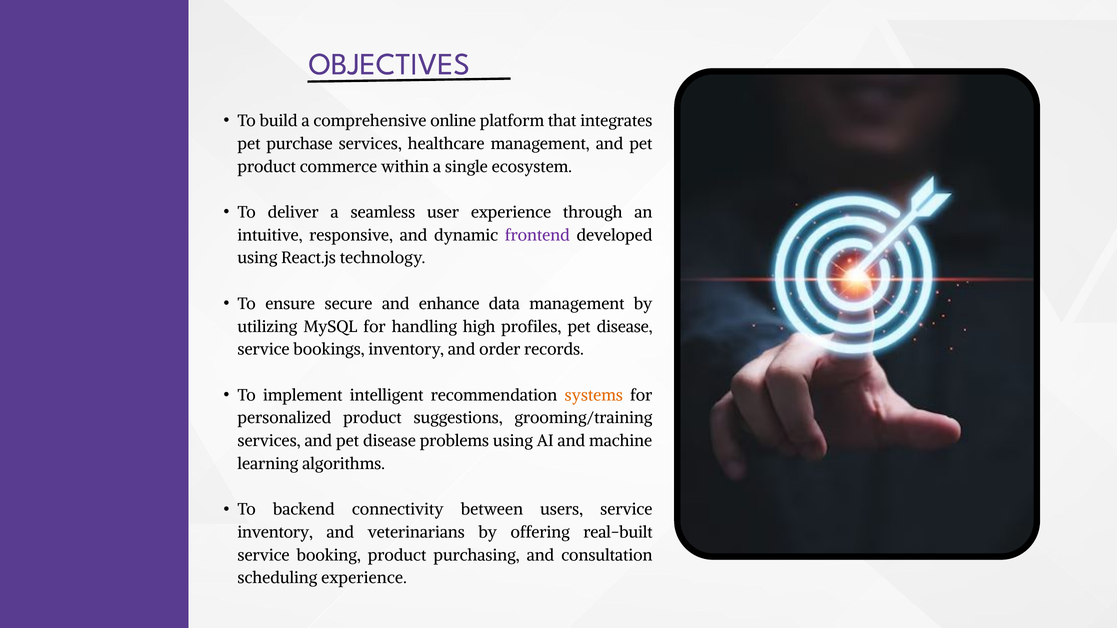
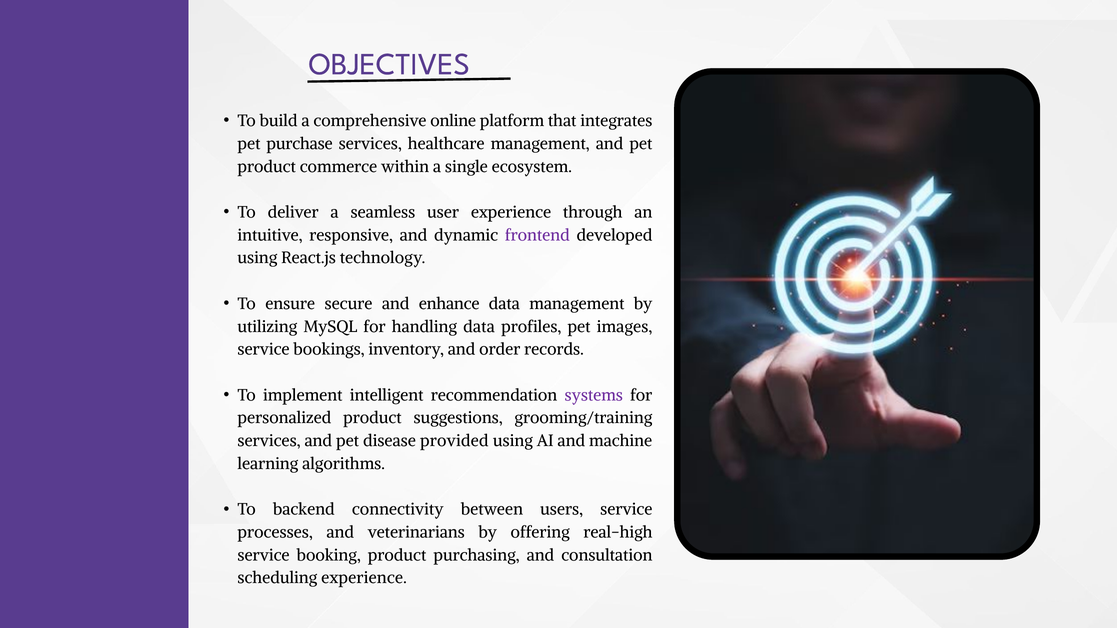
handling high: high -> data (479, 327)
profiles pet disease: disease -> images (625, 327)
systems colour: orange -> purple (594, 395)
problems: problems -> provided (454, 441)
inventory: inventory -> processes (275, 533)
real-built: real-built -> real-high (618, 533)
